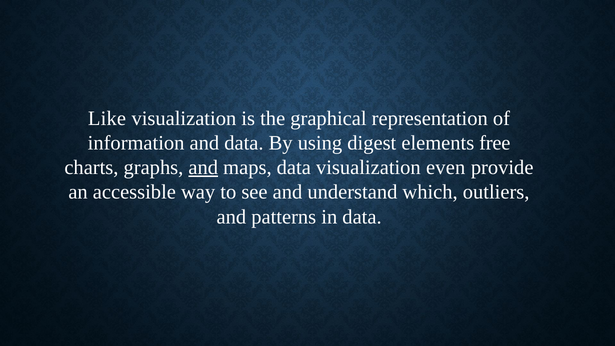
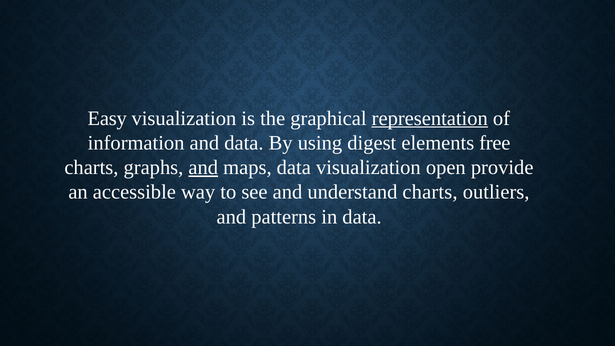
Like: Like -> Easy (107, 118)
representation underline: none -> present (430, 118)
even: even -> open (446, 167)
understand which: which -> charts (430, 192)
